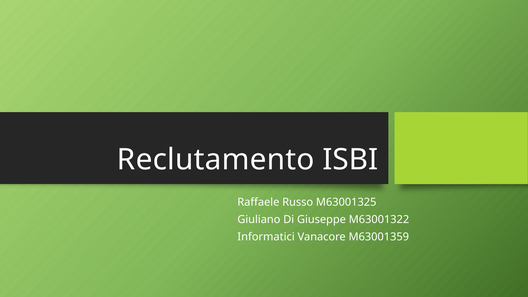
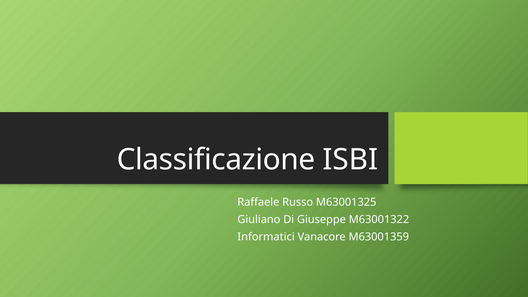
Reclutamento: Reclutamento -> Classificazione (216, 160)
